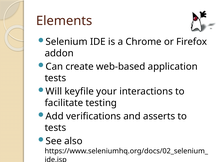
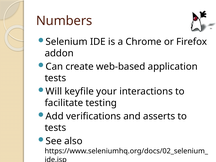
Elements: Elements -> Numbers (64, 21)
